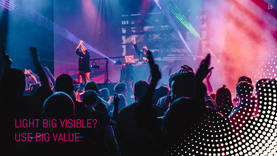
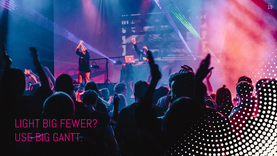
VISIBLE: VISIBLE -> FEWER (79, 124)
VALUE: VALUE -> GANTT (68, 137)
